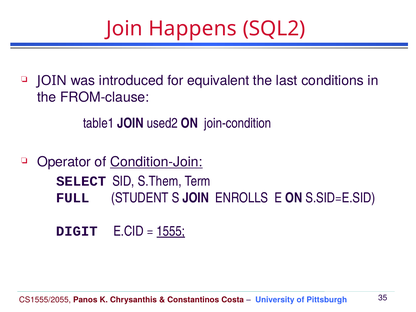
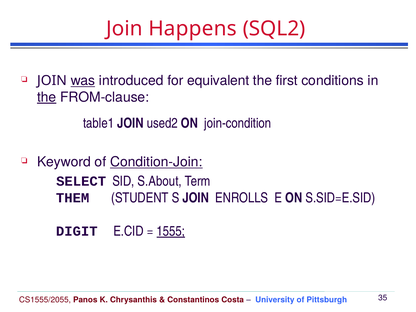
was underline: none -> present (83, 81)
last: last -> first (287, 81)
the underline: none -> present (47, 97)
Operator: Operator -> Keyword (64, 162)
S.Them: S.Them -> S.About (160, 181)
FULL: FULL -> THEM (73, 198)
